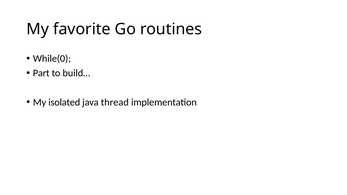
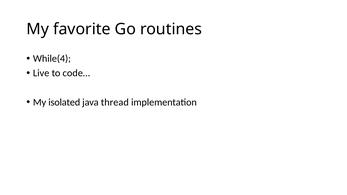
While(0: While(0 -> While(4 (52, 59)
Part: Part -> Live (41, 73)
build…: build… -> code… (76, 73)
